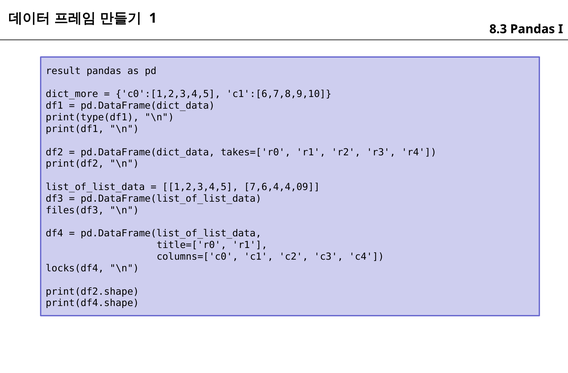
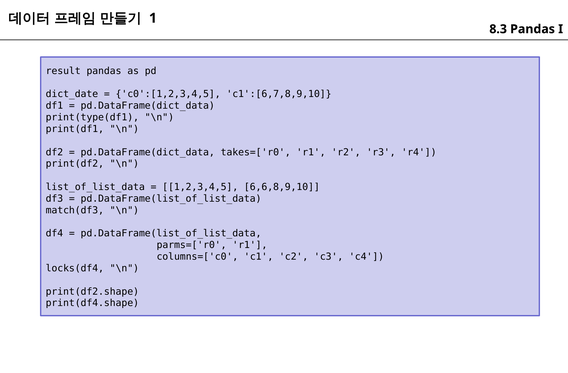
dict_more: dict_more -> dict_date (72, 94)
7,6,4,4,09: 7,6,4,4,09 -> 6,6,8,9,10 (282, 187)
files(df3: files(df3 -> match(df3 (75, 210)
title=['r0: title=['r0 -> parms=['r0 (192, 245)
